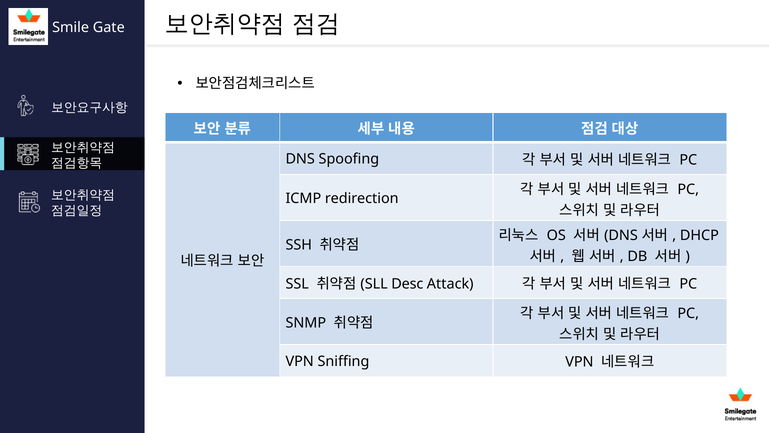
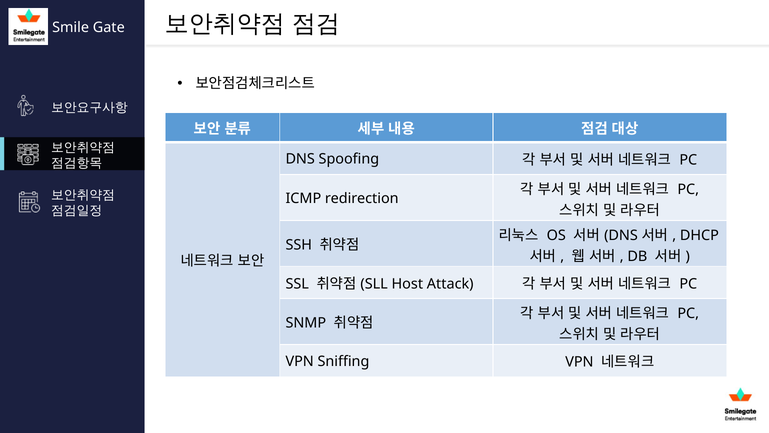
Desc: Desc -> Host (407, 284)
